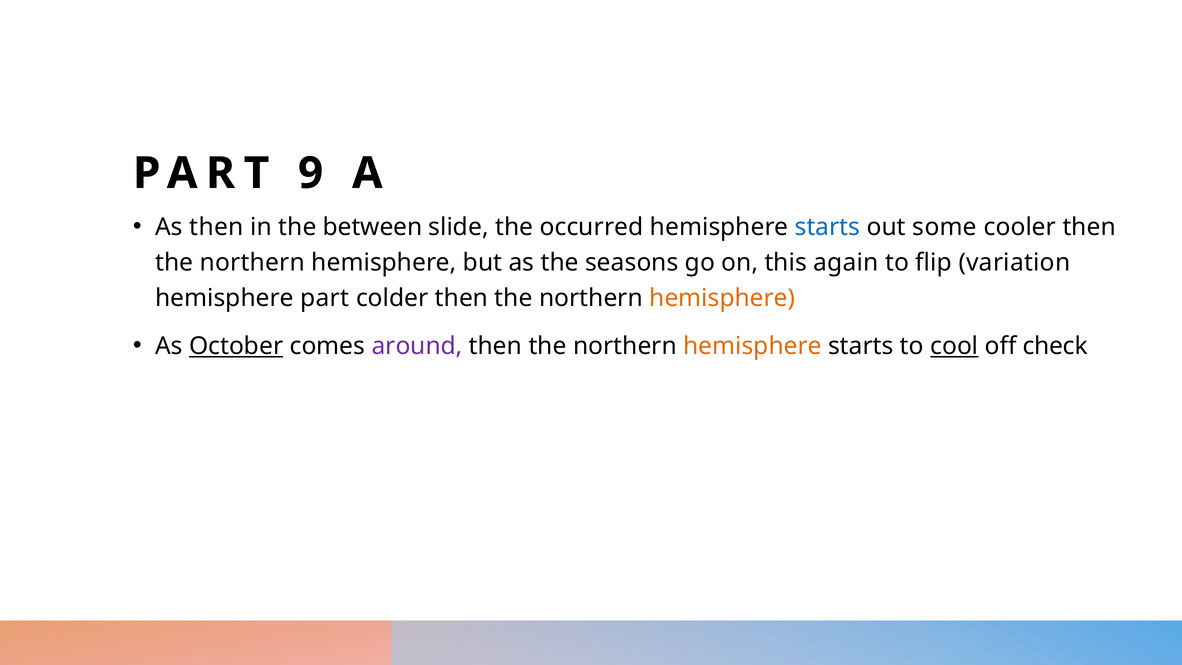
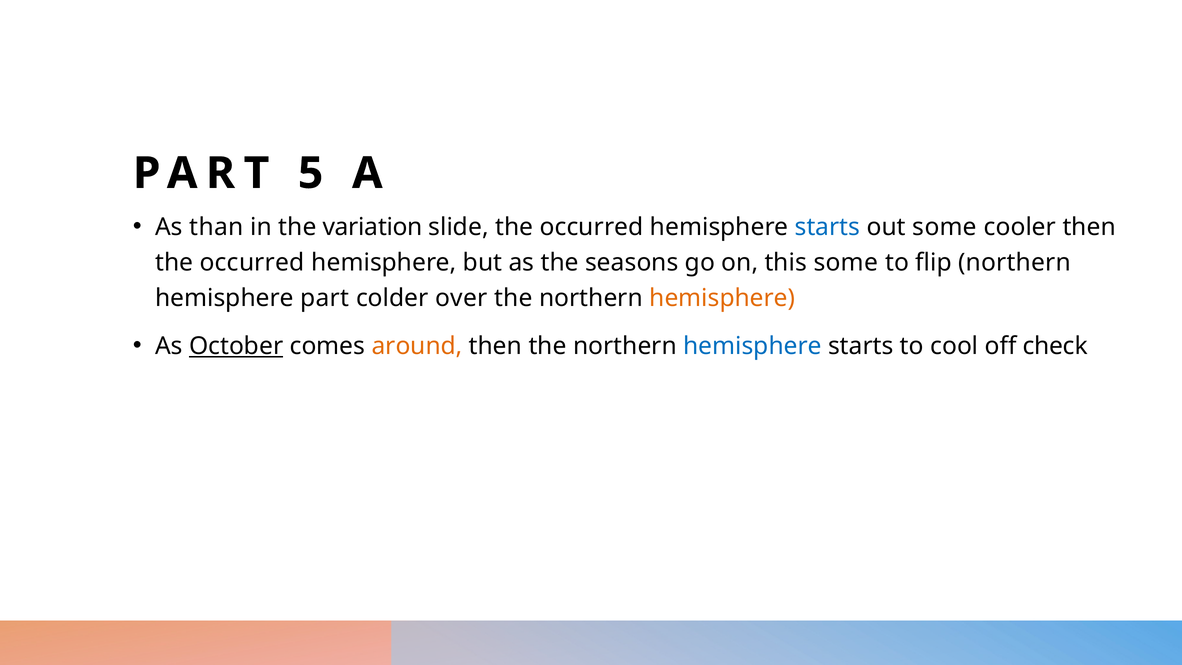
9: 9 -> 5 (311, 173)
As then: then -> than (216, 227)
between: between -> variation (373, 227)
northern: northern -> occurred (252, 263)
this again: again -> some (846, 263)
flip variation: variation -> northern (1014, 263)
colder then: then -> over (461, 298)
around colour: purple -> orange (417, 346)
hemisphere colour: orange -> blue (753, 346)
cool underline: present -> none (954, 346)
